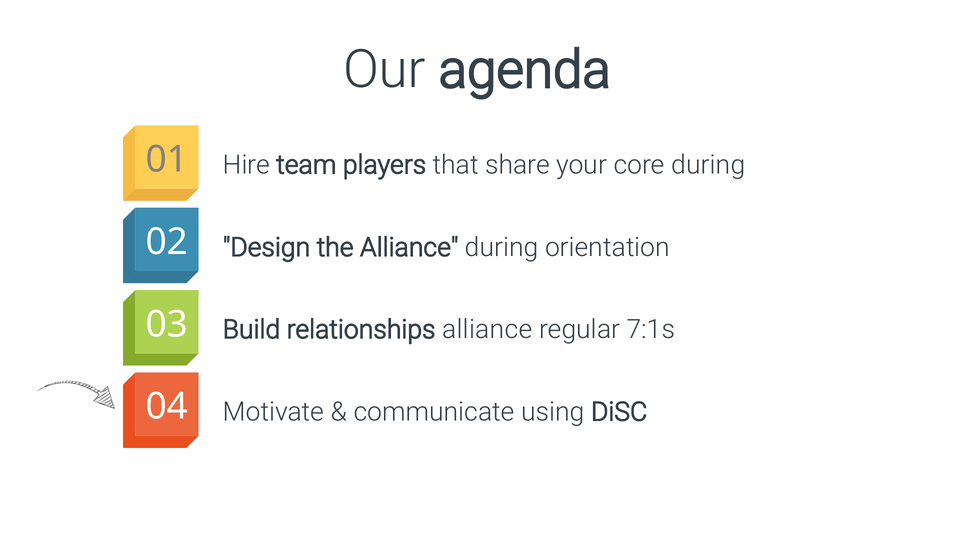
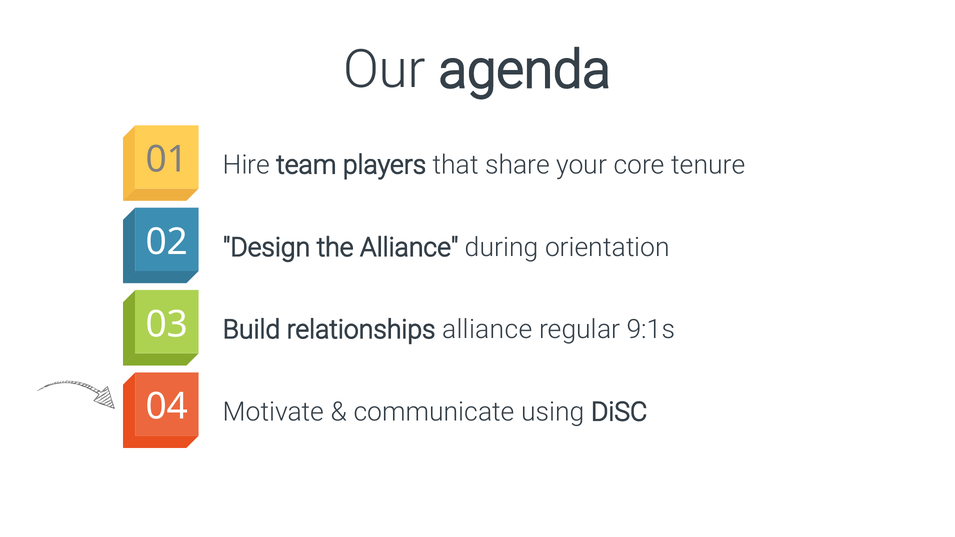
core during: during -> tenure (708, 165)
7:1s: 7:1s -> 9:1s (651, 330)
